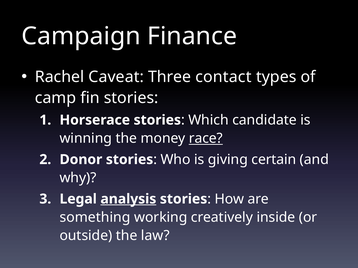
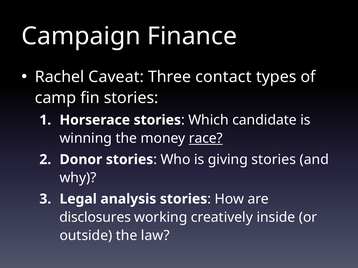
giving certain: certain -> stories (274, 160)
analysis underline: present -> none (128, 199)
something: something -> disclosures (95, 218)
